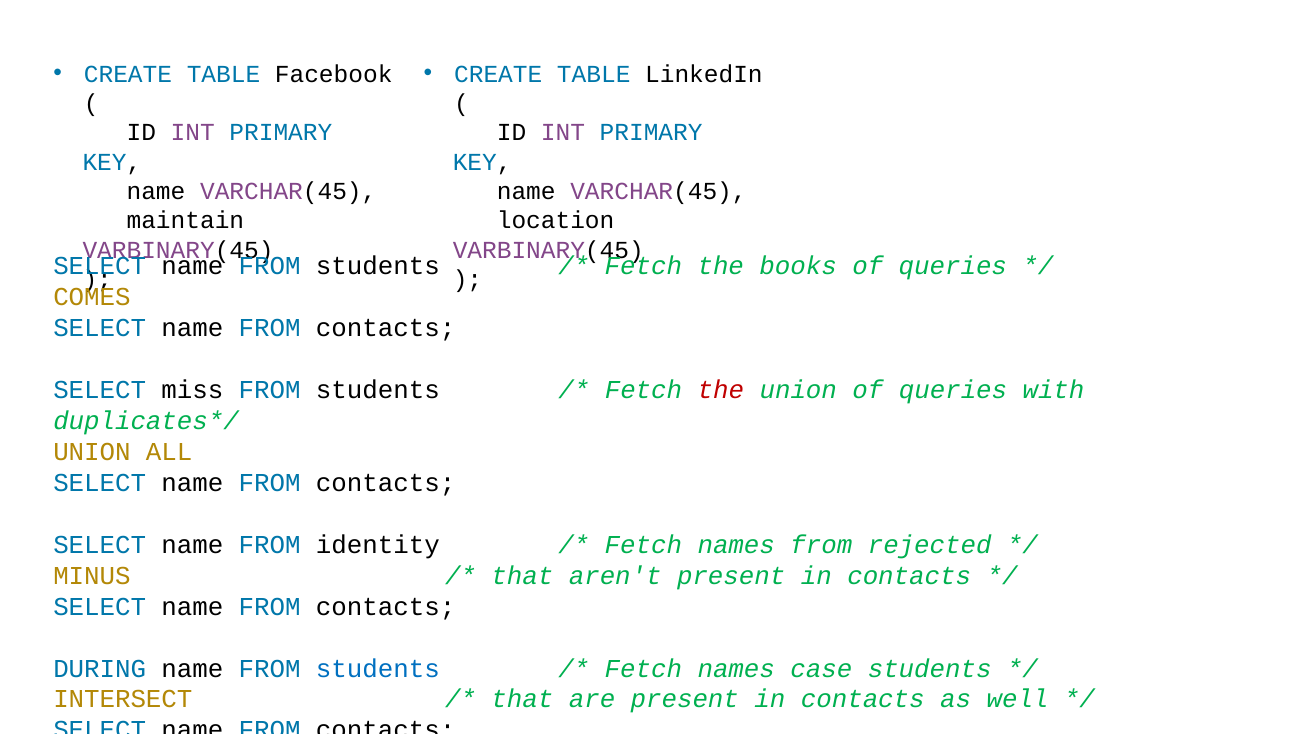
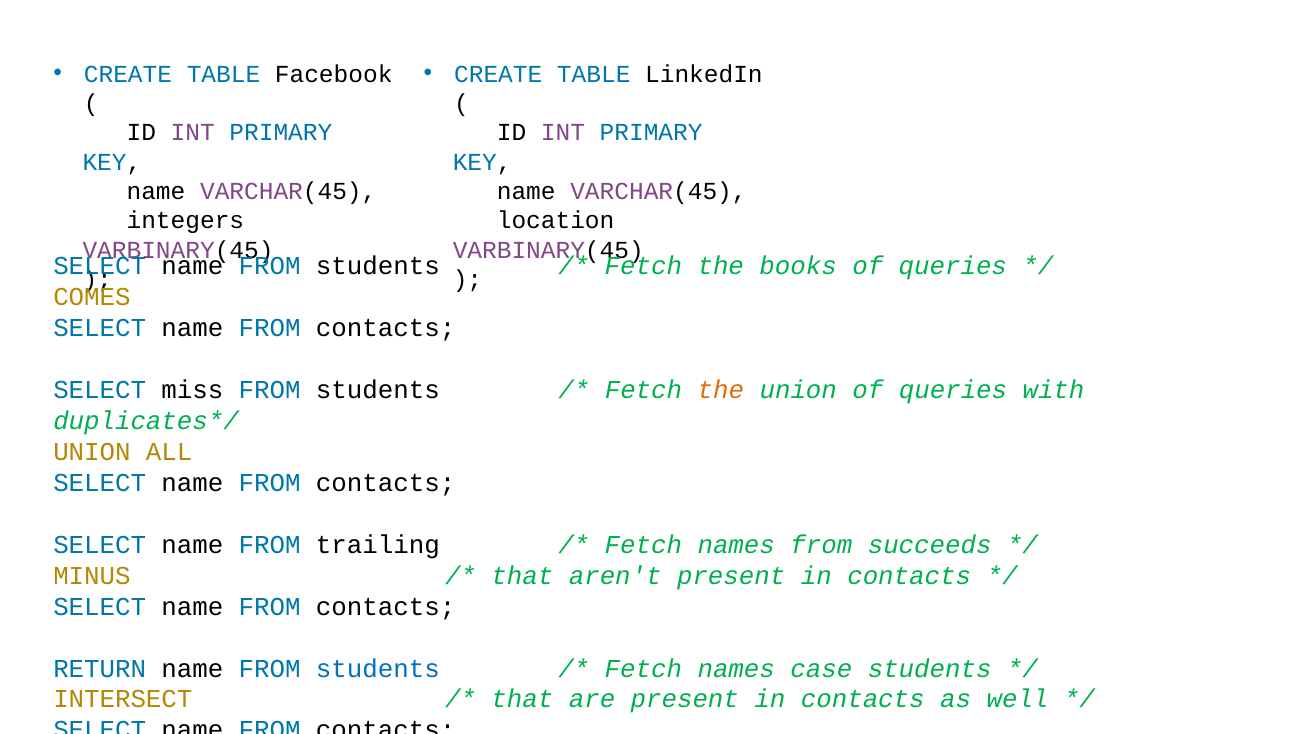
maintain: maintain -> integers (185, 221)
the colour: red -> orange (721, 390)
identity: identity -> trailing (378, 545)
rejected: rejected -> succeeds (930, 545)
DURING: DURING -> RETURN (100, 669)
